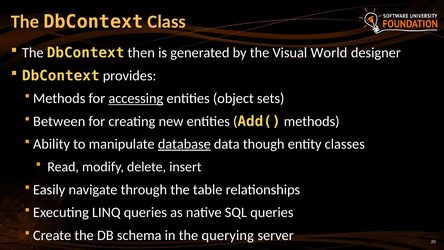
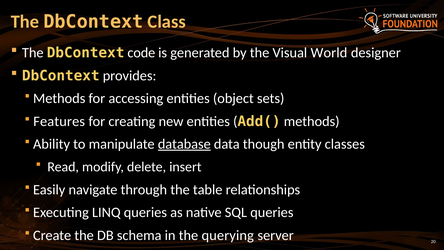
then: then -> code (141, 53)
accessing underline: present -> none (136, 98)
Between: Between -> Features (59, 121)
